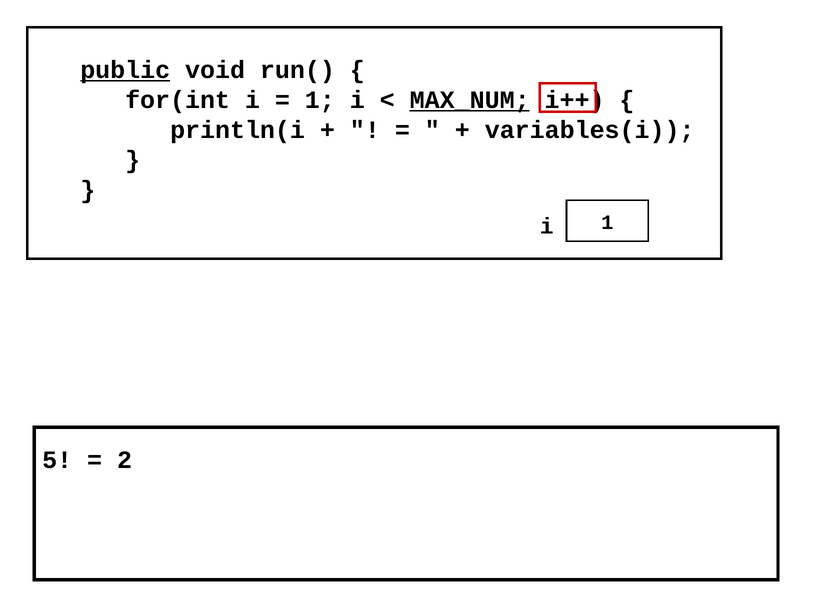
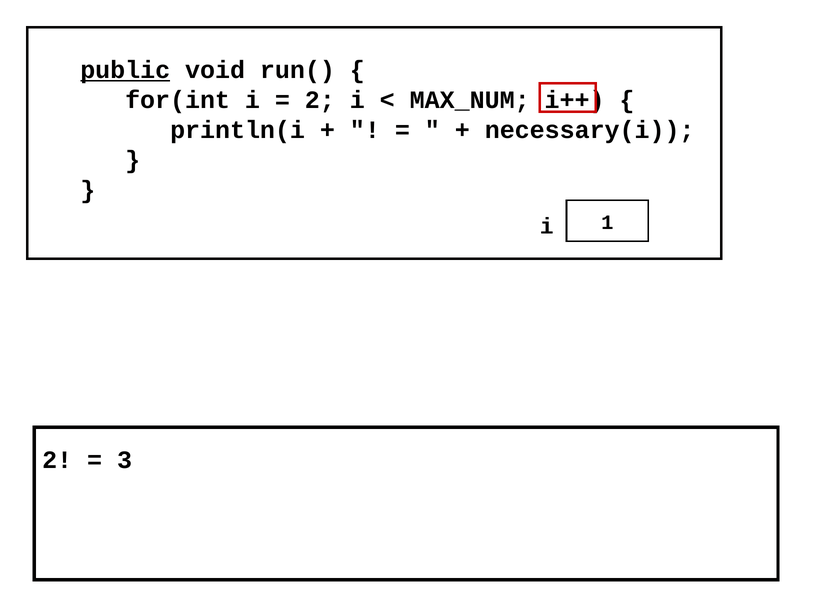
1: 1 -> 2 (320, 100)
MAX_NUM underline: present -> none (470, 100)
variables(i: variables(i -> necessary(i (590, 130)
5: 5 -> 2 (57, 460)
2: 2 -> 3 (125, 460)
